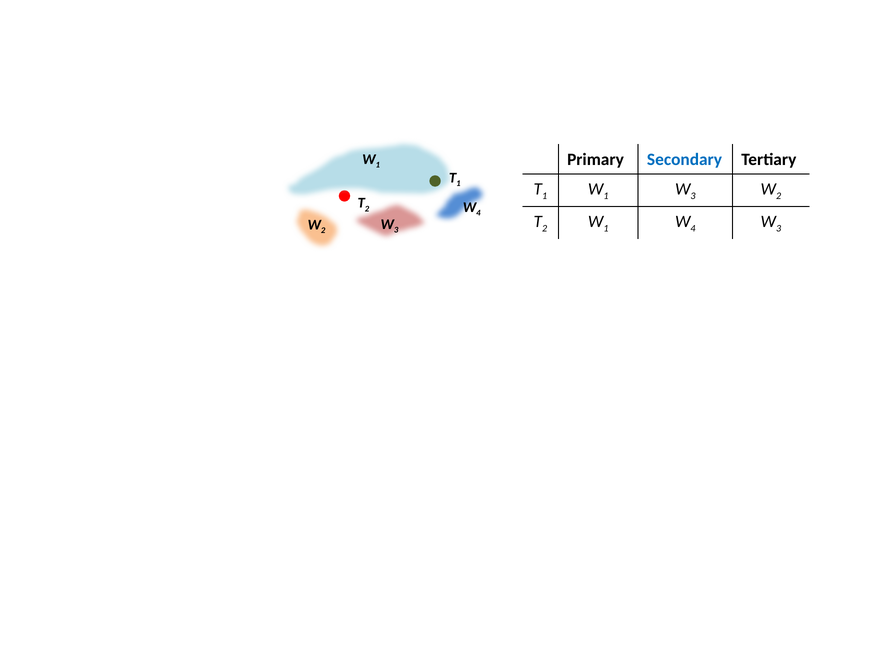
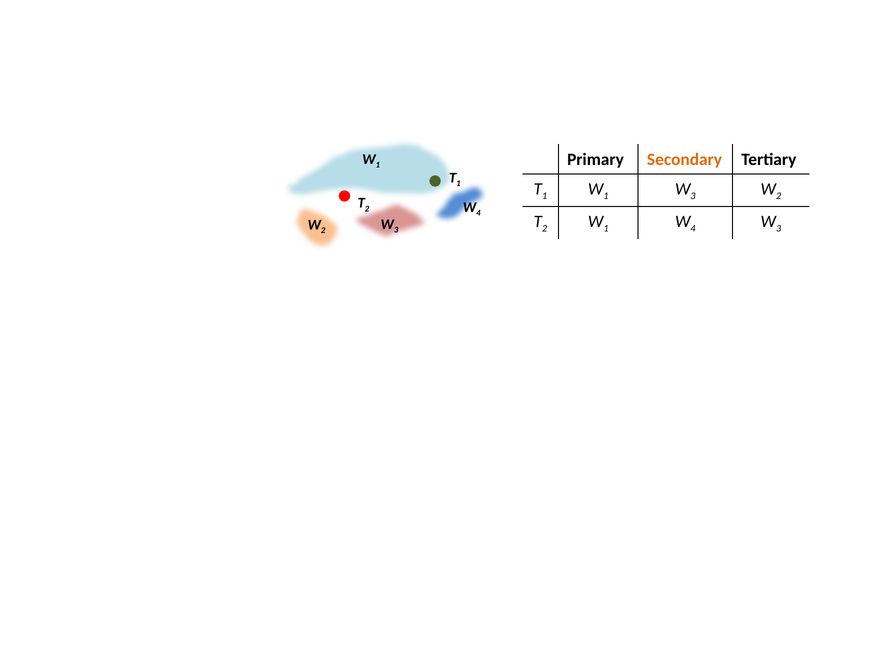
Secondary colour: blue -> orange (684, 159)
